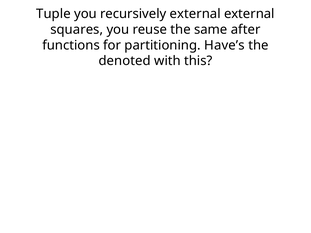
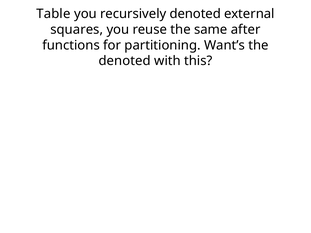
Tuple: Tuple -> Table (53, 14)
recursively external: external -> denoted (195, 14)
Have’s: Have’s -> Want’s (224, 45)
